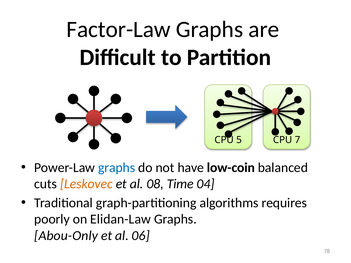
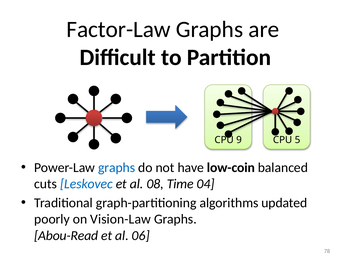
5: 5 -> 9 (239, 140)
7: 7 -> 5 (298, 140)
Leskovec colour: orange -> blue (86, 184)
requires: requires -> updated (284, 203)
Elidan-Law: Elidan-Law -> Vision-Law (121, 219)
Abou-Only: Abou-Only -> Abou-Read (66, 236)
